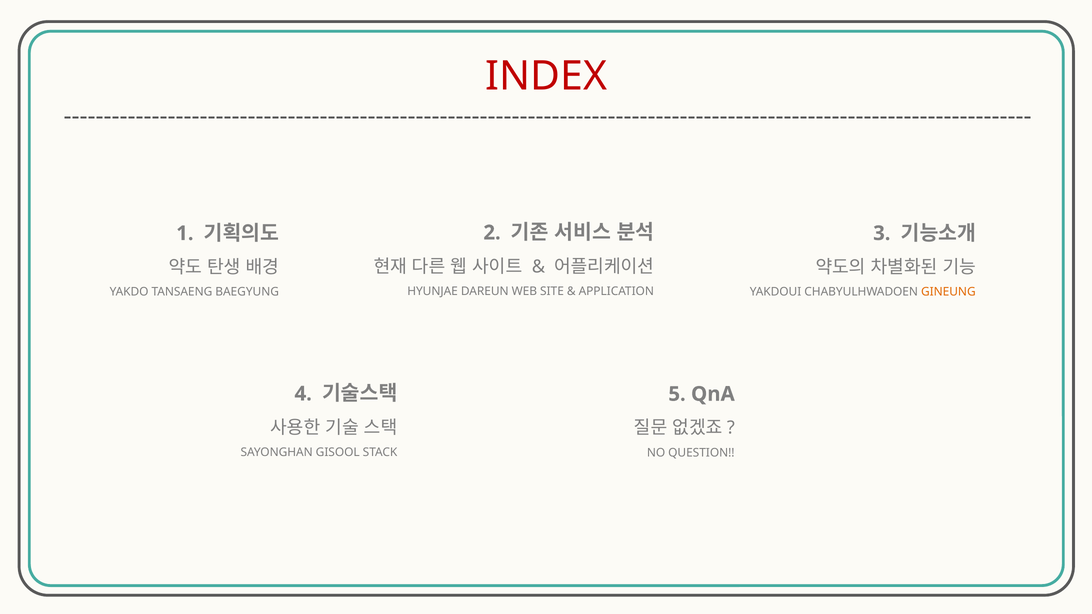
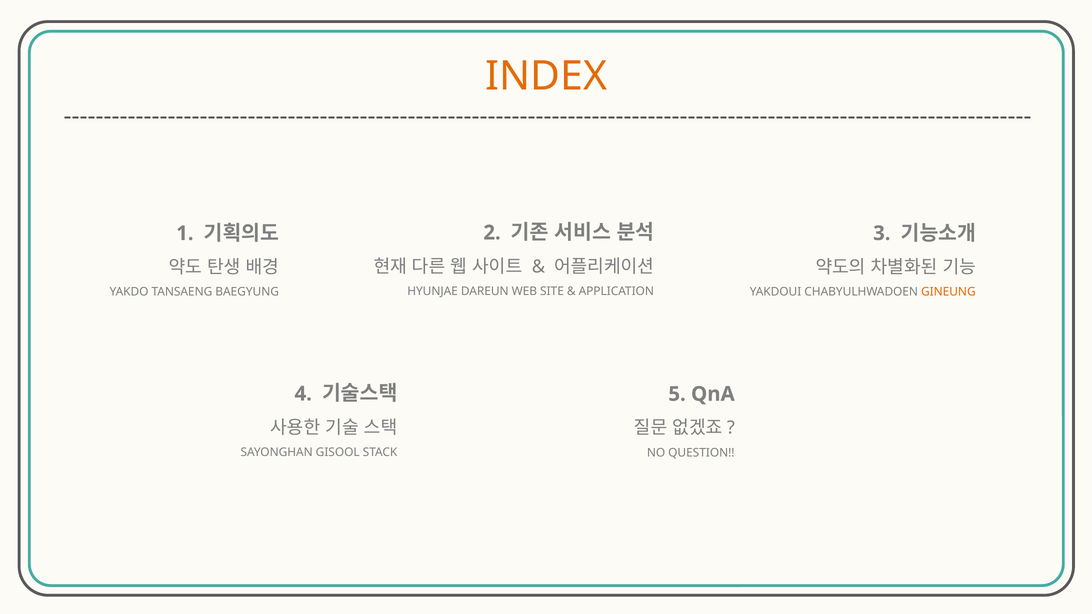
INDEX colour: red -> orange (546, 76)
